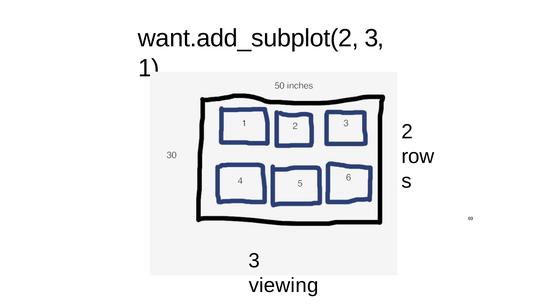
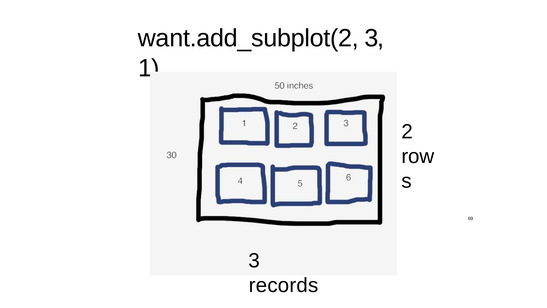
viewing: viewing -> records (284, 285)
